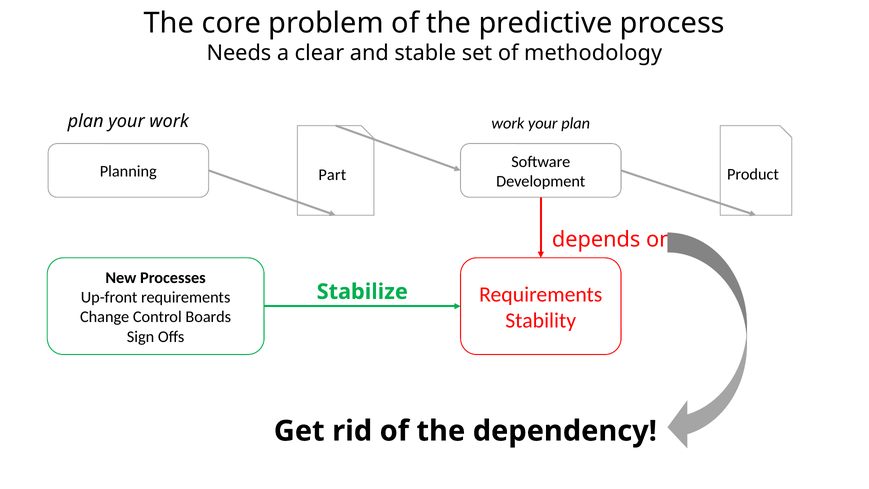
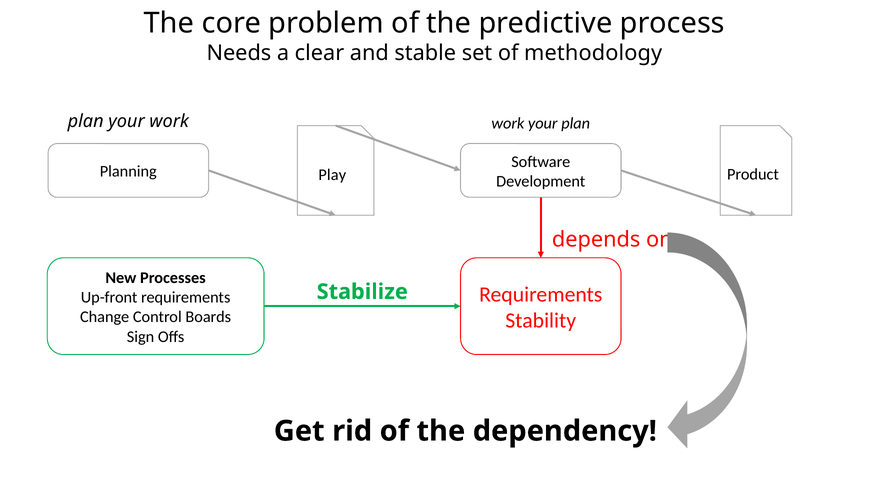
Part: Part -> Play (332, 175)
